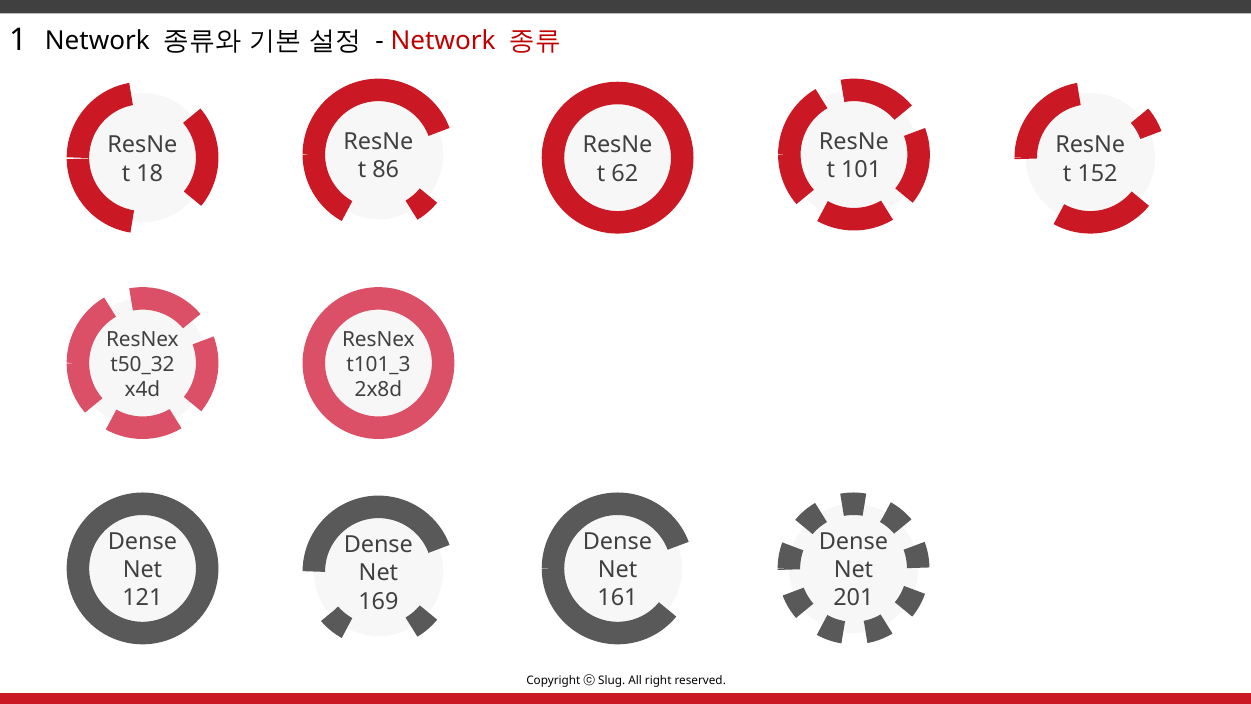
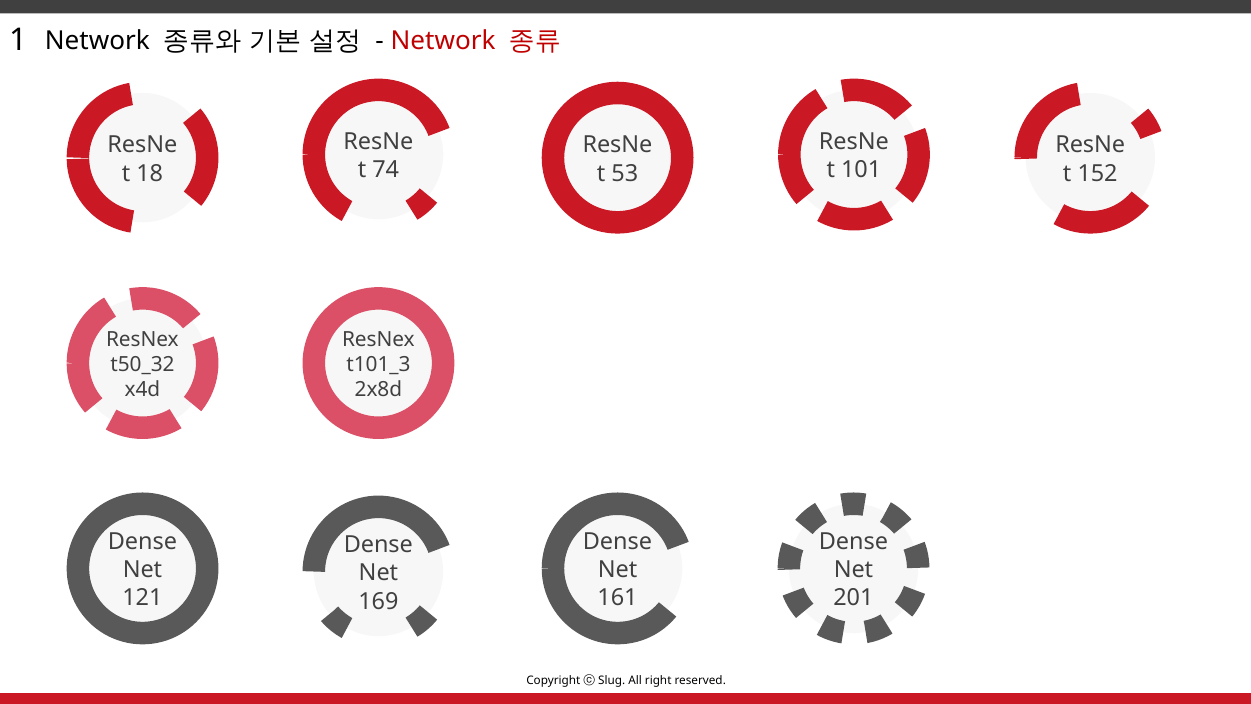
86: 86 -> 74 (386, 170)
62: 62 -> 53 (625, 173)
